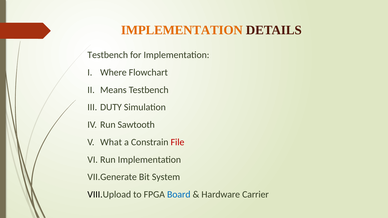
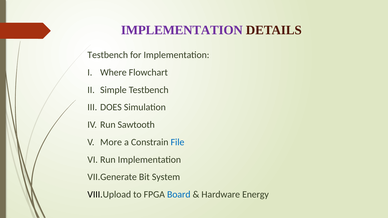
IMPLEMENTATION colour: orange -> purple (182, 30)
Means: Means -> Simple (113, 90)
DUTY: DUTY -> DOES (111, 107)
What: What -> More (111, 142)
File colour: red -> blue (177, 142)
Carrier: Carrier -> Energy (255, 195)
